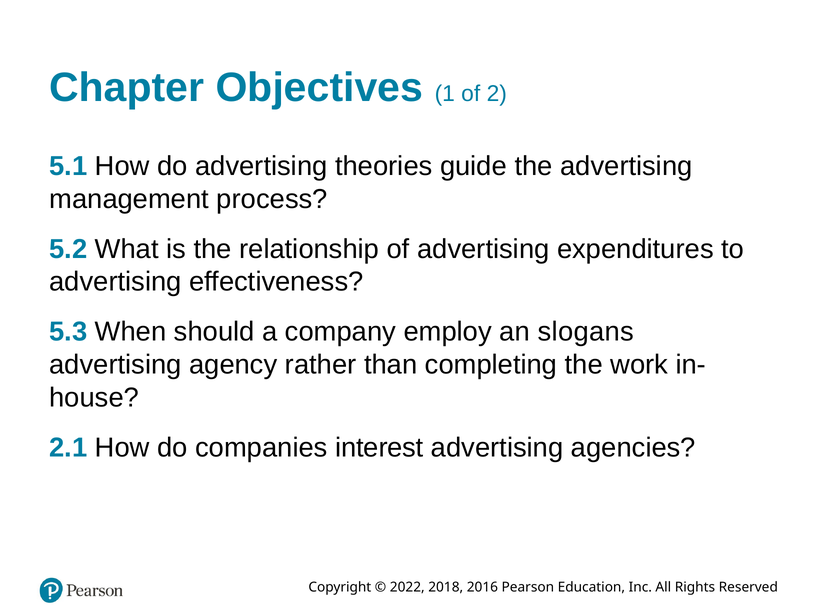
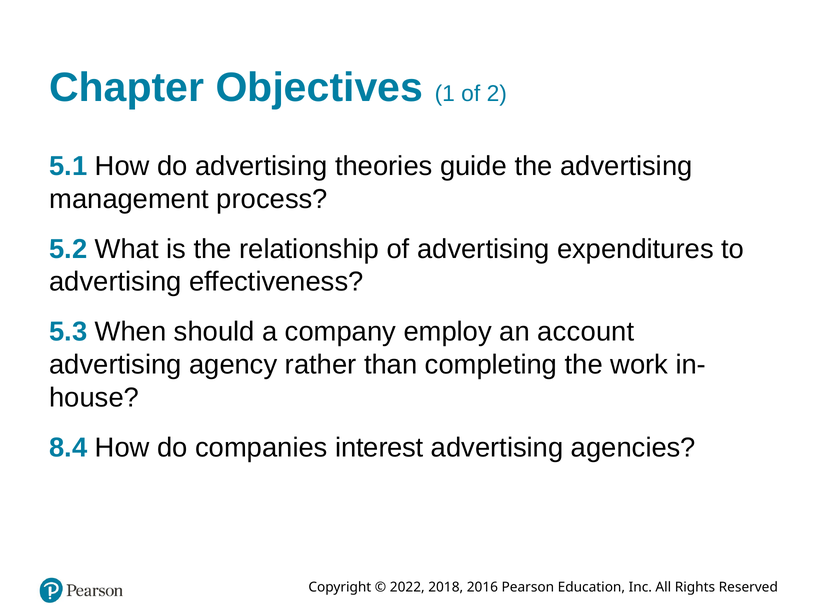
slogans: slogans -> account (586, 332)
2.1: 2.1 -> 8.4 (68, 447)
